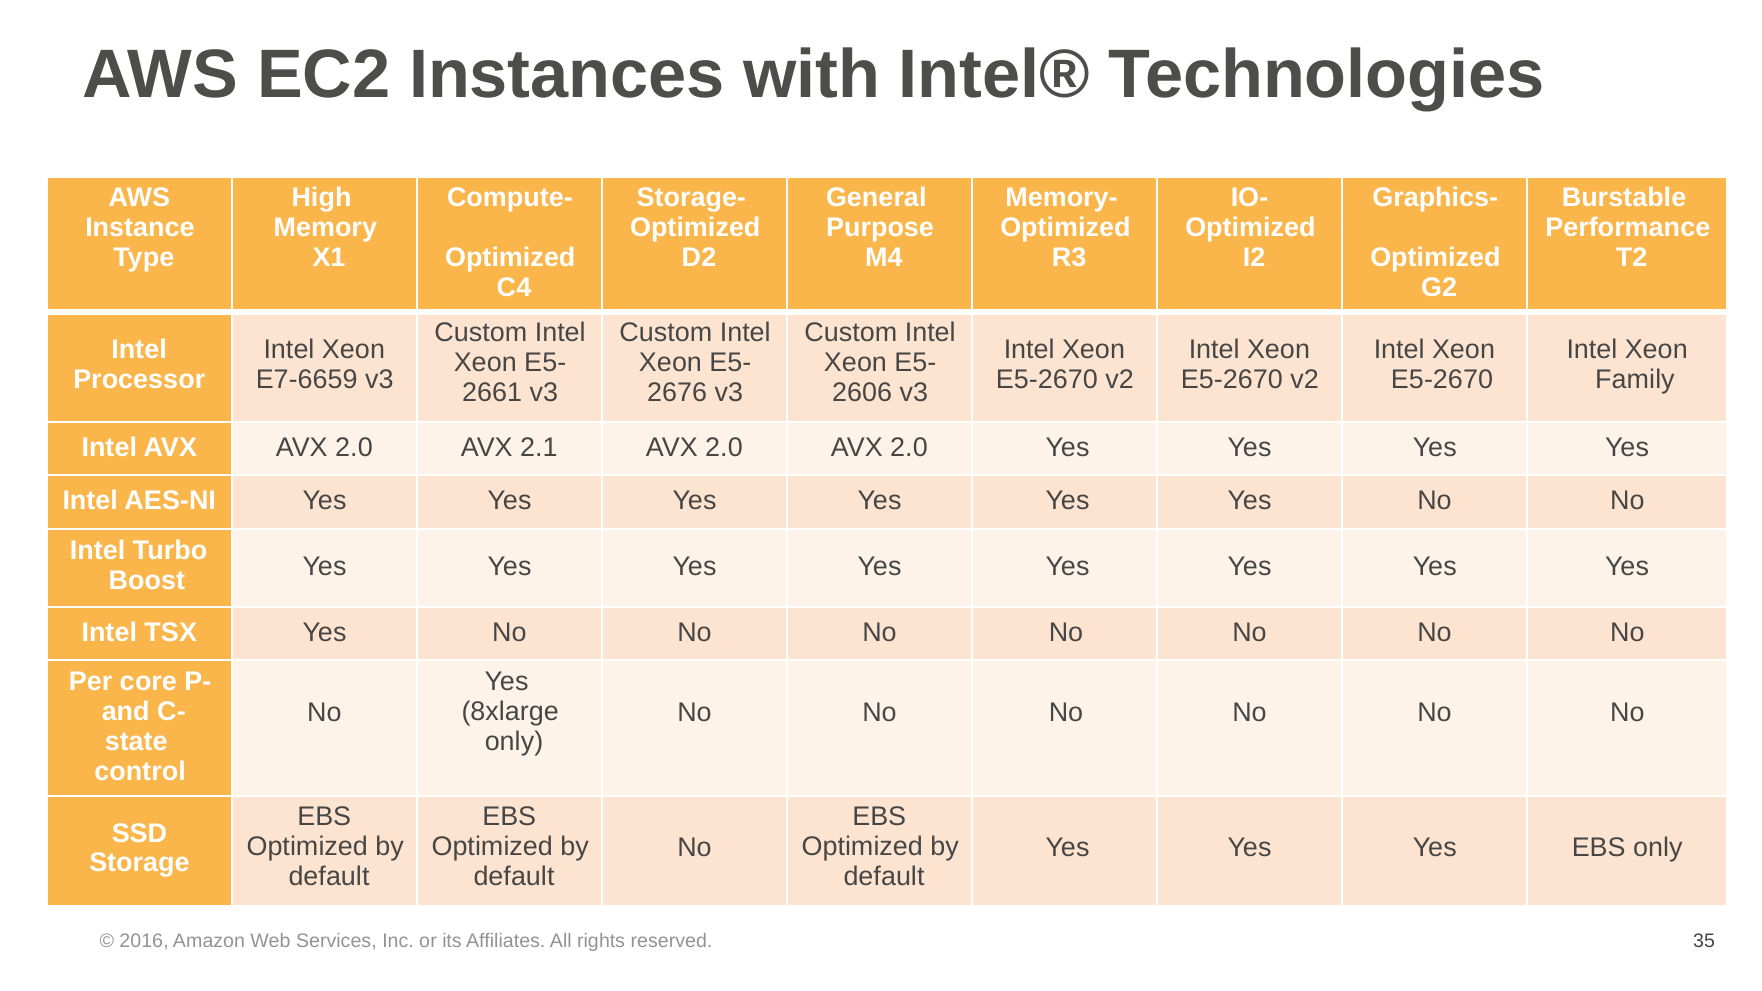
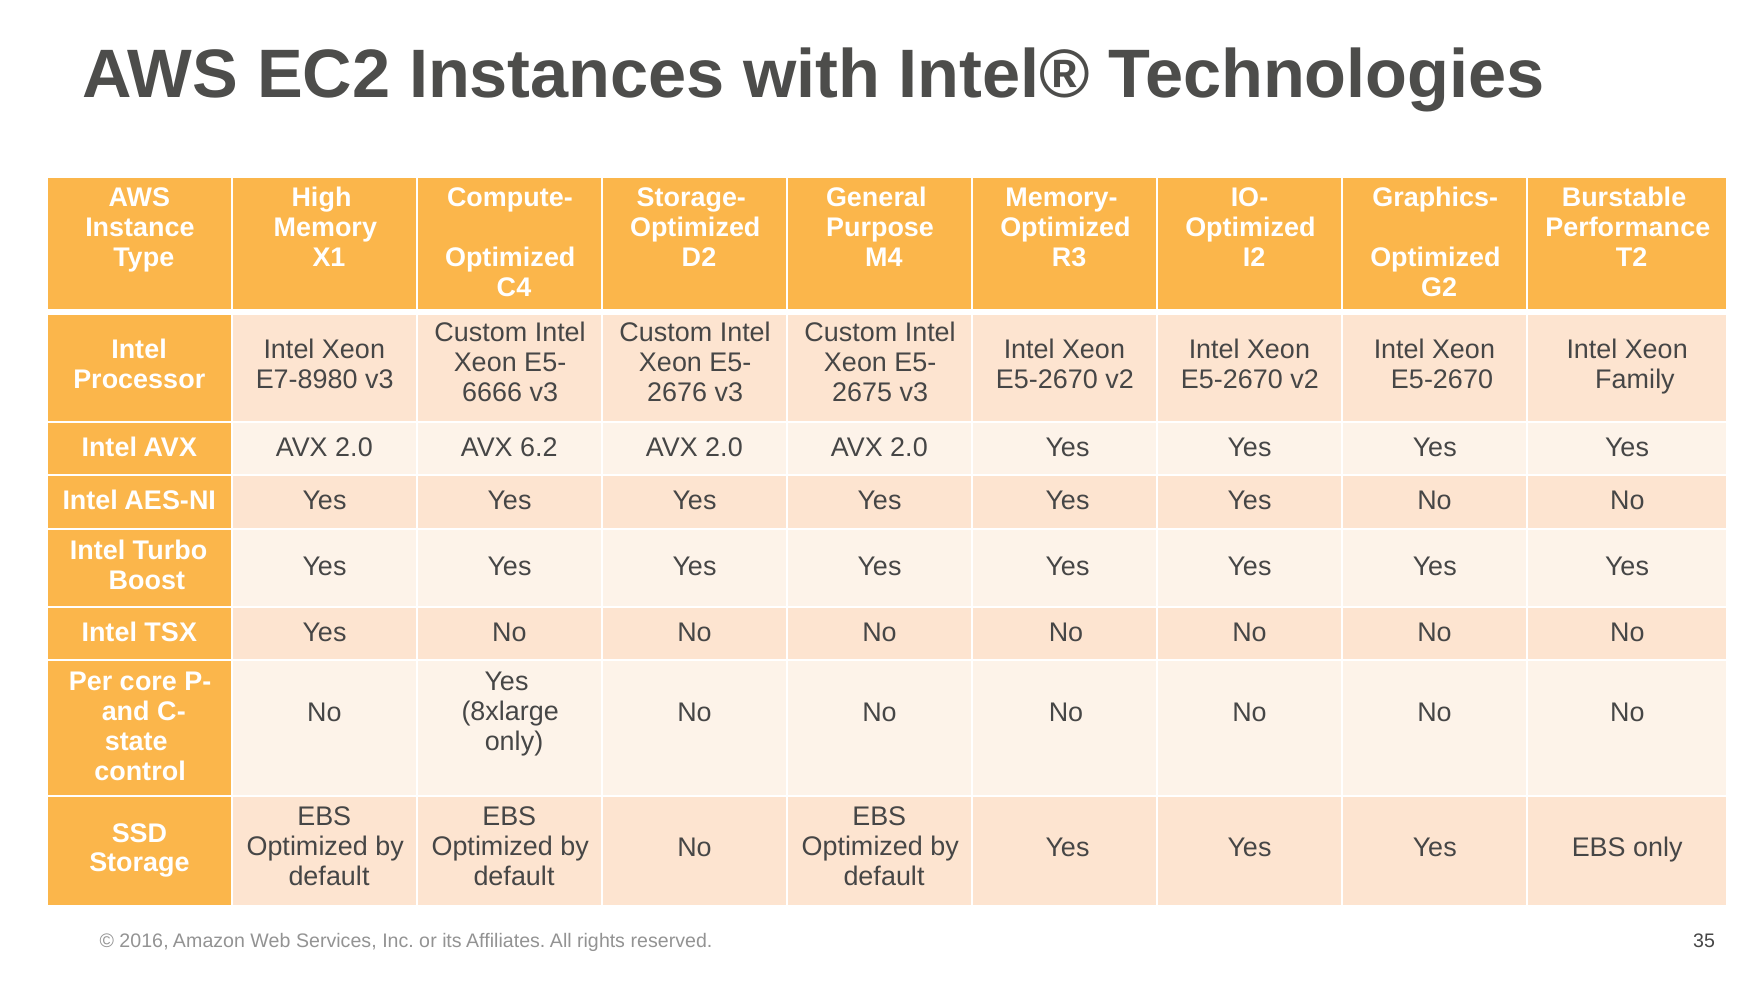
E7-6659: E7-6659 -> E7-8980 (307, 379)
2661: 2661 -> 6666 (492, 393)
2606: 2606 -> 2675 (862, 393)
2.1: 2.1 -> 6.2 (539, 447)
